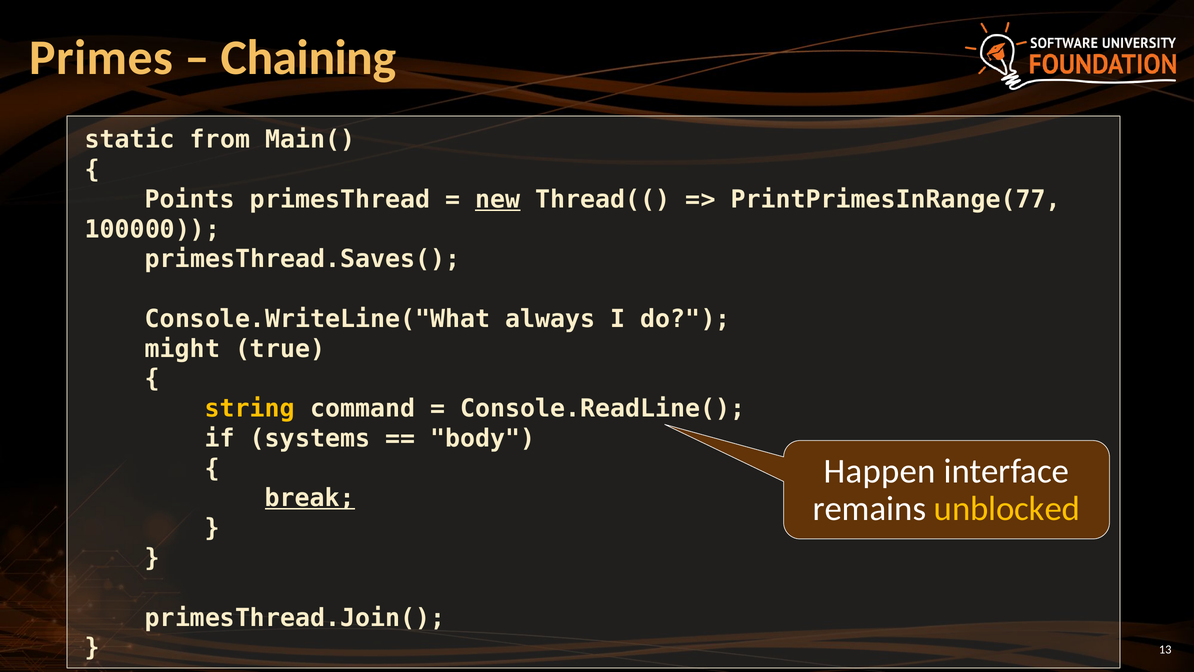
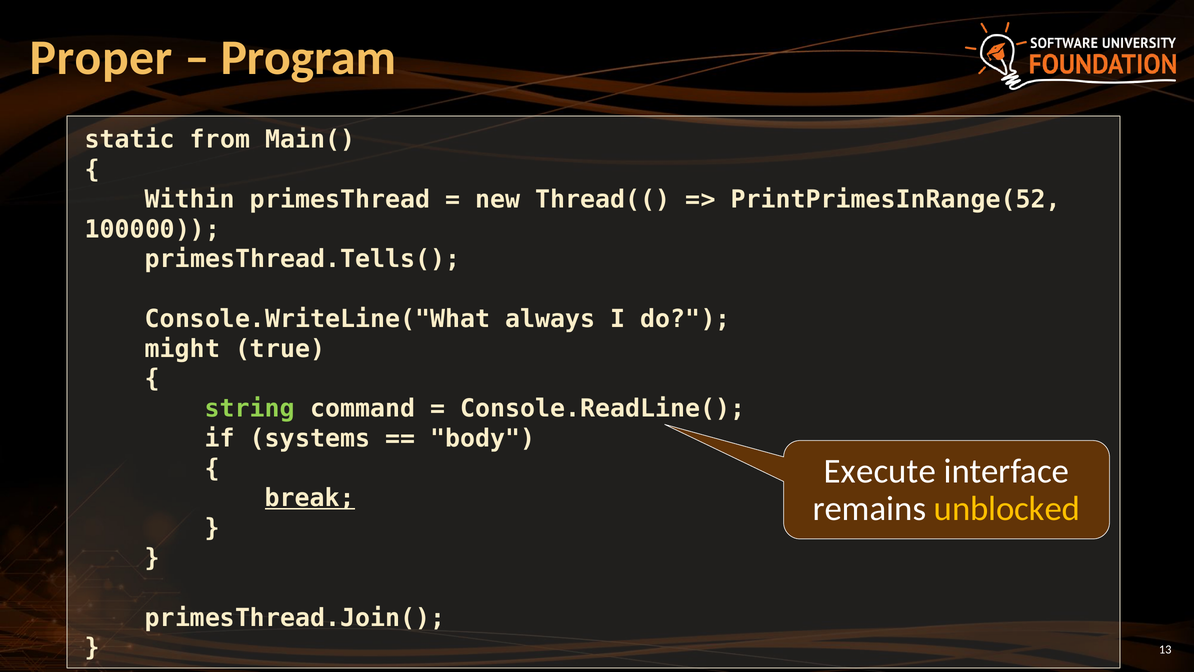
Primes: Primes -> Proper (101, 58)
Chaining: Chaining -> Program (308, 58)
Points: Points -> Within (190, 199)
new underline: present -> none (498, 199)
PrintPrimesInRange(77: PrintPrimesInRange(77 -> PrintPrimesInRange(52 (896, 199)
primesThread.Saves(: primesThread.Saves( -> primesThread.Tells( (303, 259)
string colour: yellow -> light green (250, 409)
Happen: Happen -> Execute (880, 471)
